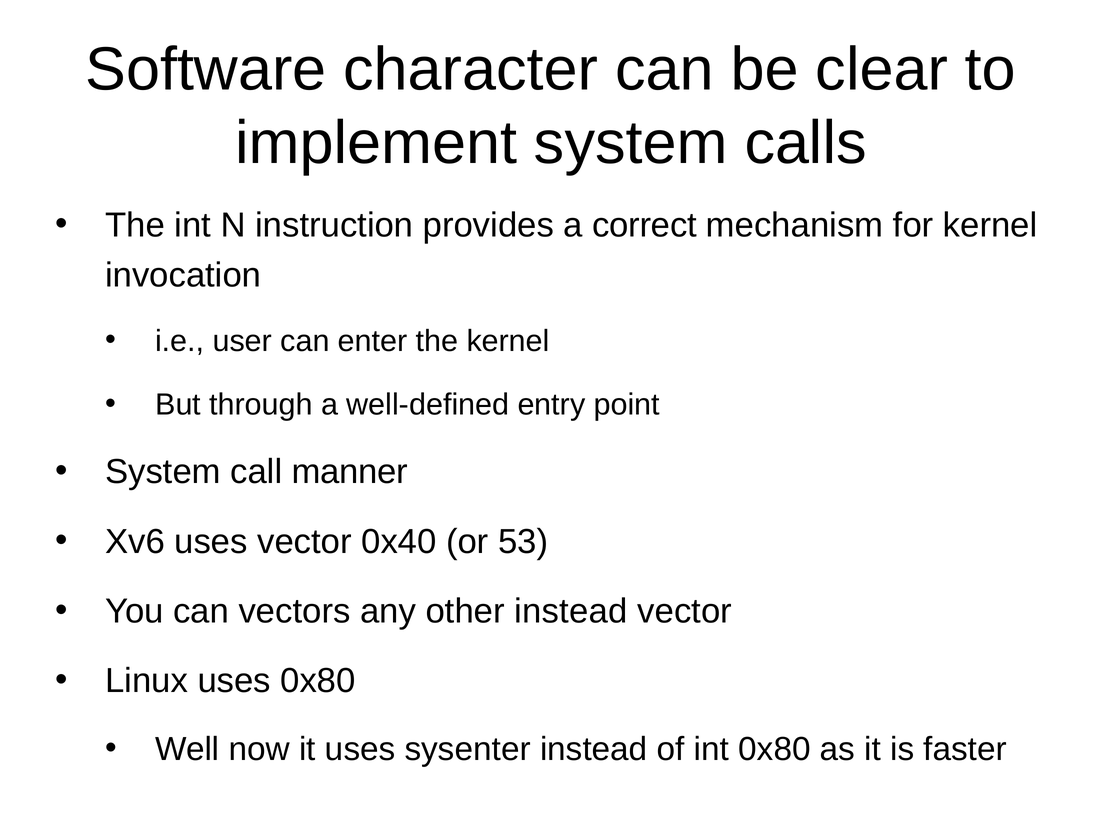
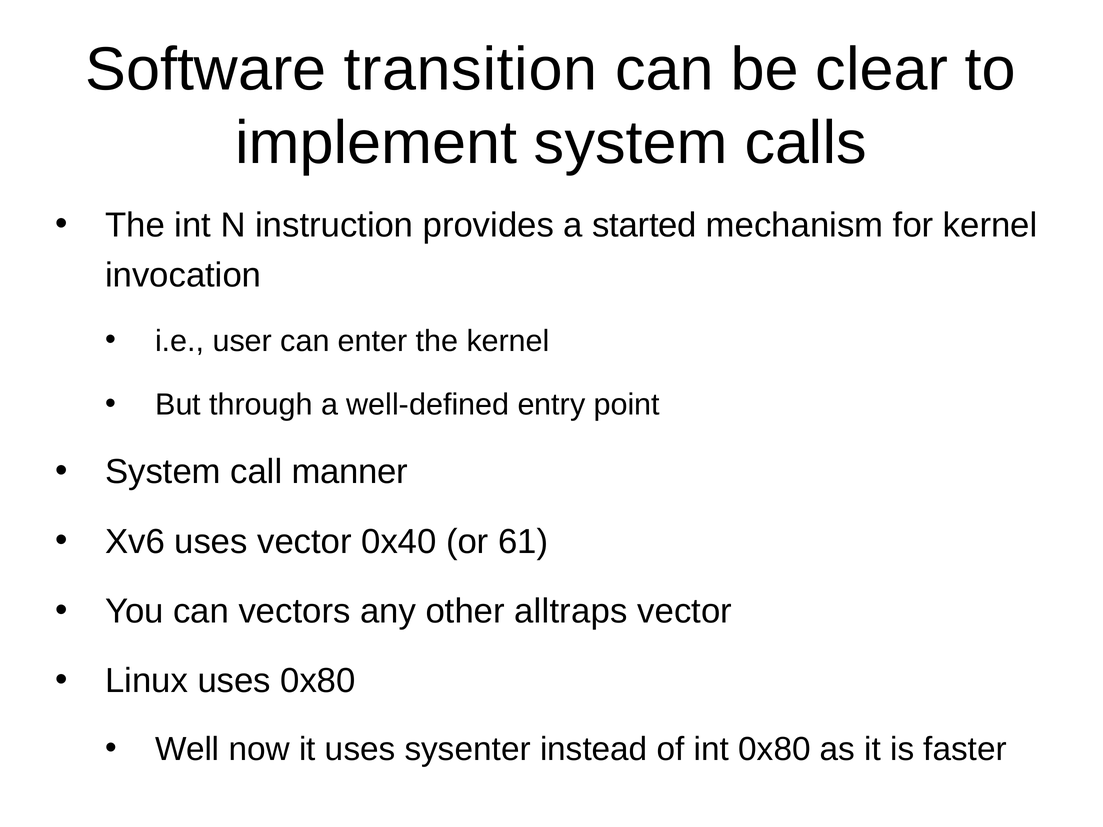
character: character -> transition (470, 70)
correct: correct -> started (645, 225)
53: 53 -> 61 (523, 542)
other instead: instead -> alltraps (571, 611)
